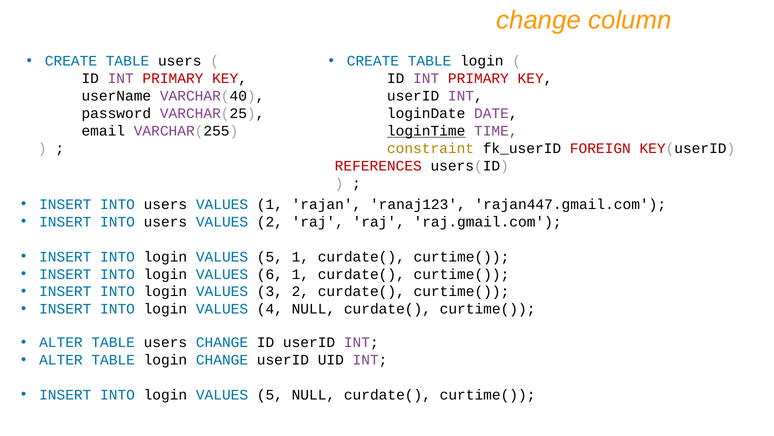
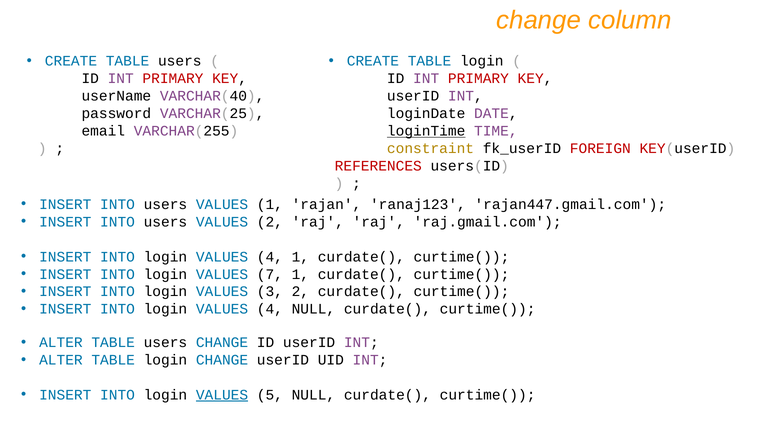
5: 5 -> 4 (270, 256)
6: 6 -> 7 (270, 274)
VALUES underline: none -> present (222, 394)
